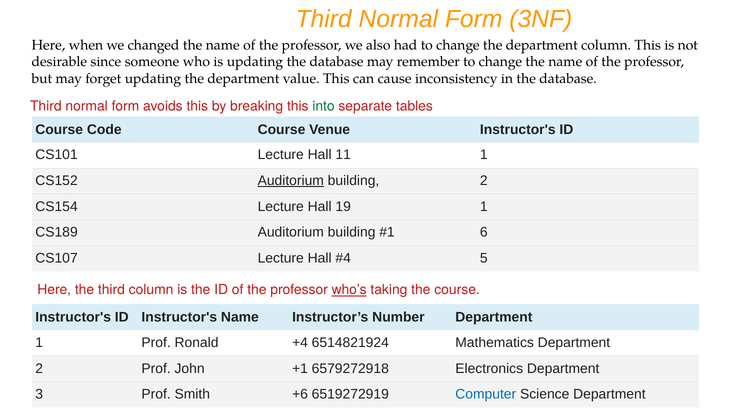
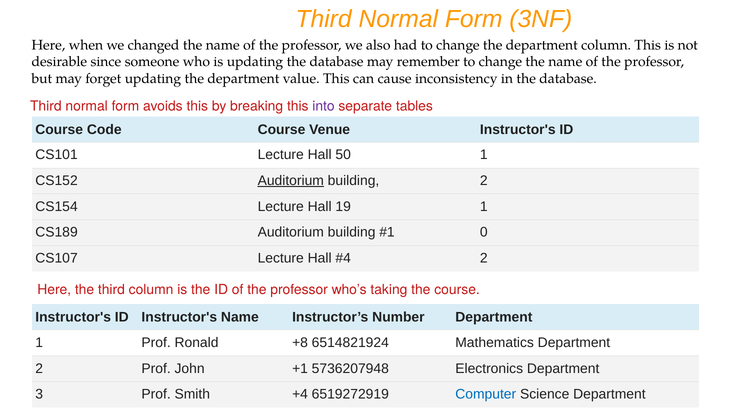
into colour: green -> purple (323, 106)
11: 11 -> 50 (343, 155)
6: 6 -> 0 (484, 233)
5: 5 -> 2 (484, 258)
who’s underline: present -> none (349, 290)
+4: +4 -> +8 (300, 343)
6579272918: 6579272918 -> 5736207948 (350, 369)
+6: +6 -> +4 (300, 395)
